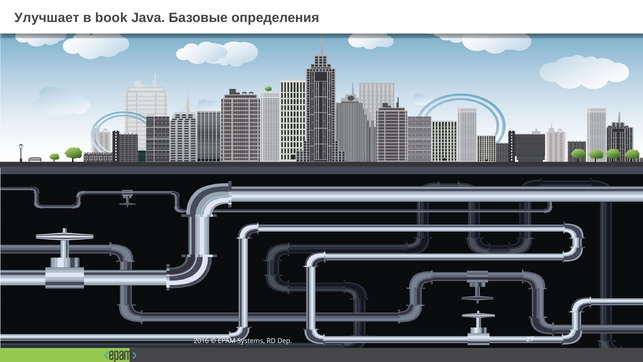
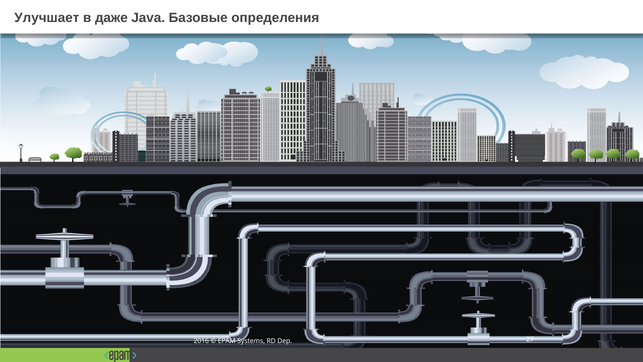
book: book -> даже (111, 18)
